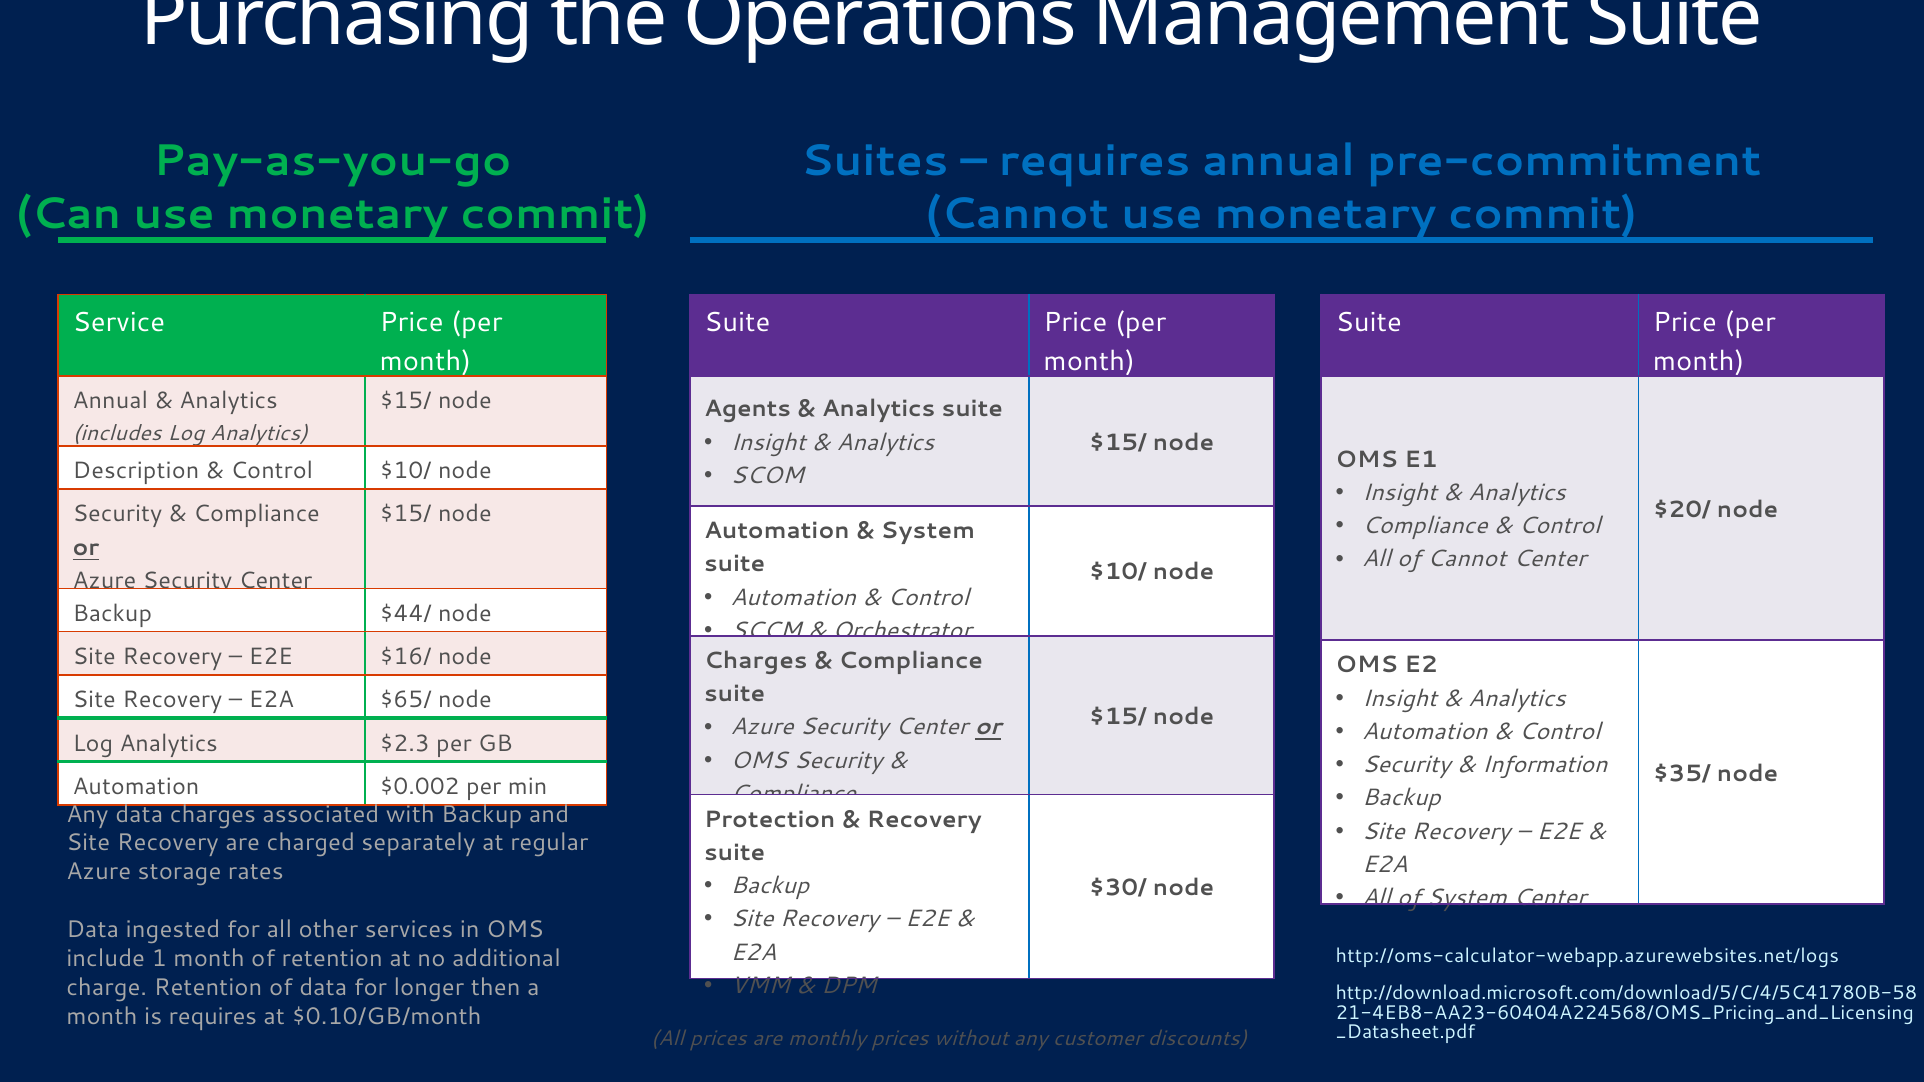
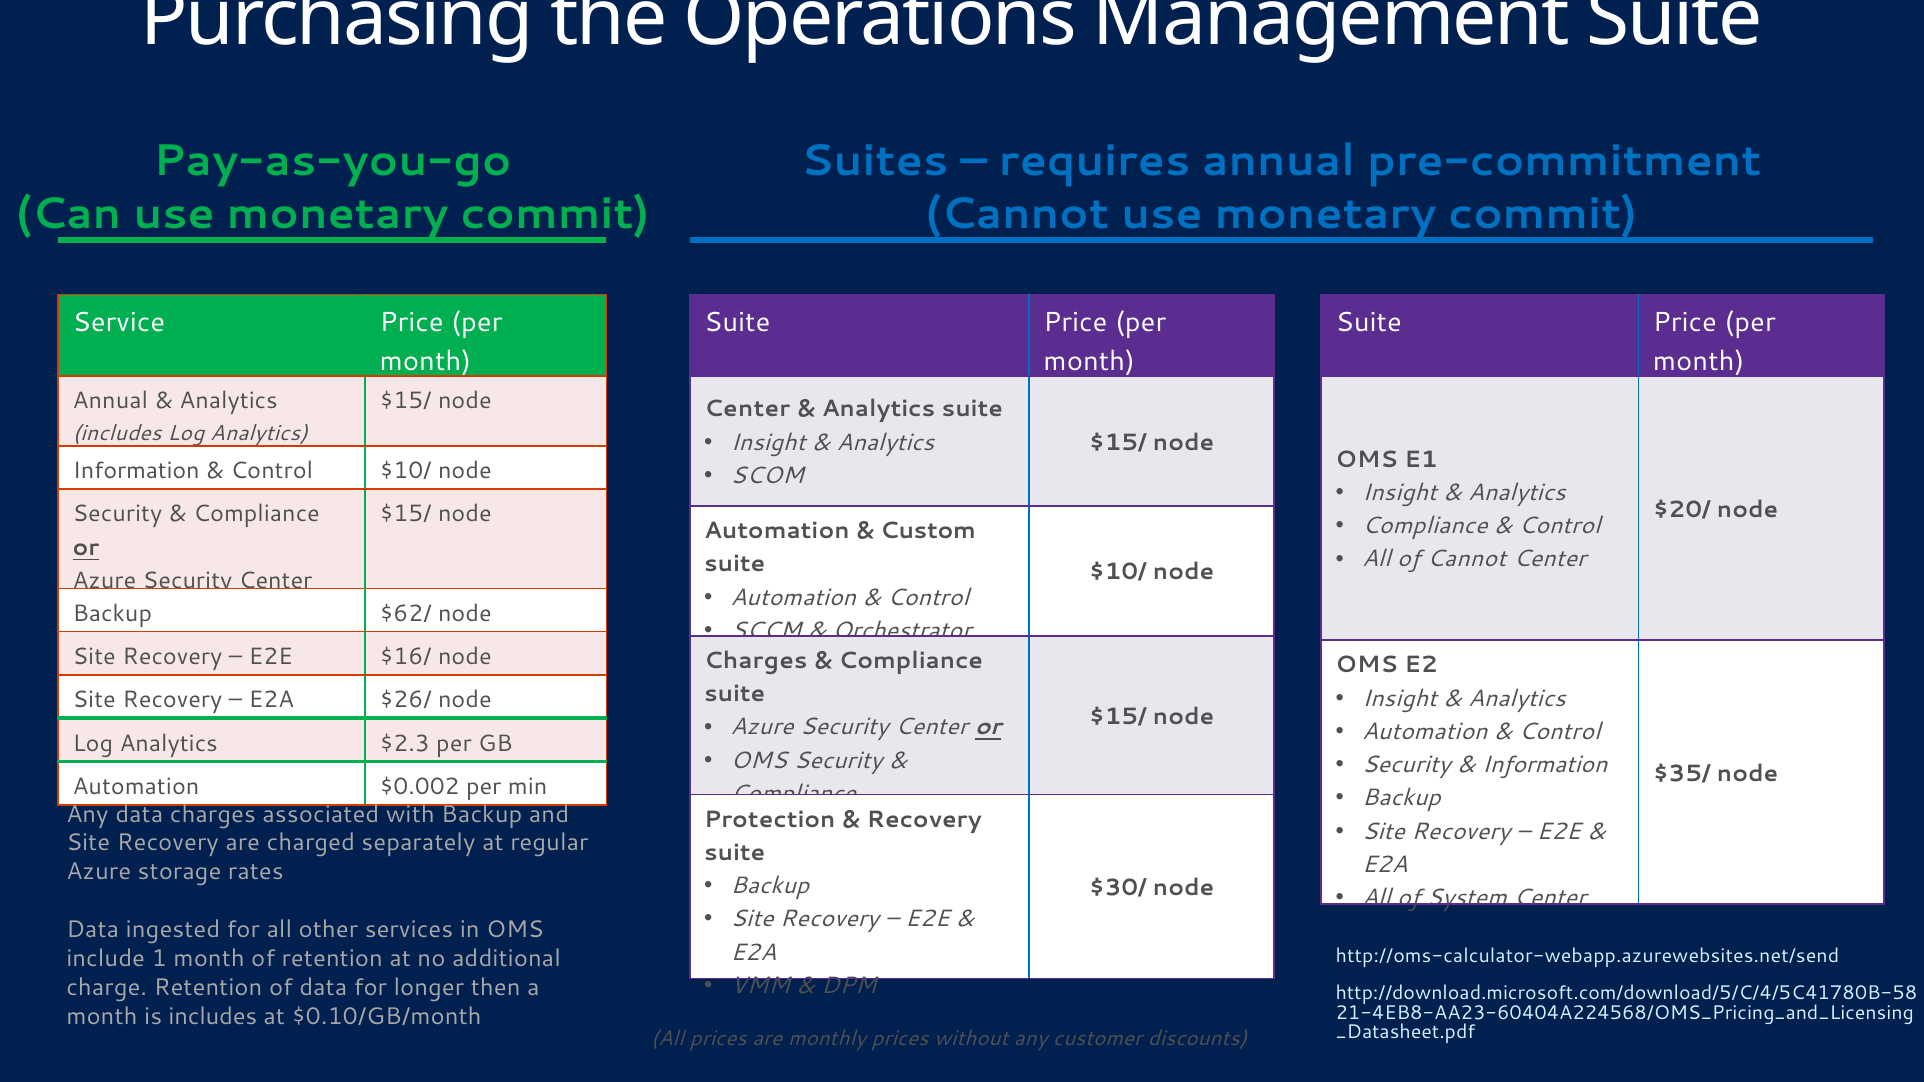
Agents: Agents -> Center (747, 409)
Description: Description -> Information (136, 471)
System: System -> Custom (928, 531)
$44/: $44/ -> $62/ (406, 613)
$65/: $65/ -> $26/ (406, 700)
http://oms-calculator-webapp.azurewebsites.net/logs: http://oms-calculator-webapp.azurewebsites.net/logs -> http://oms-calculator-webapp.azurewebsites.net/send (1587, 956)
is requires: requires -> includes (213, 1016)
